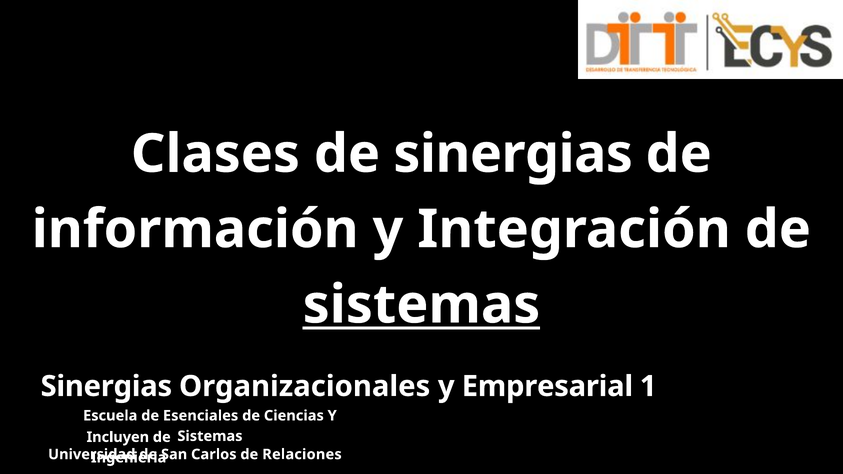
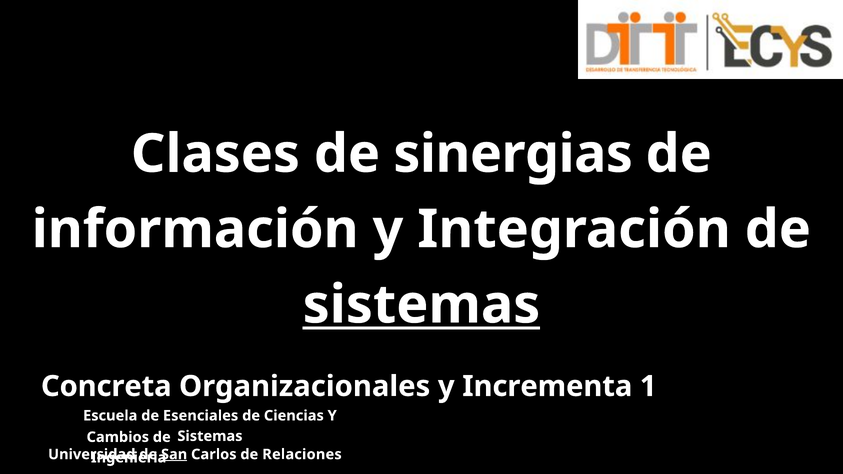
Sinergias: Sinergias -> Concreta (106, 387)
Empresarial: Empresarial -> Incrementa (547, 387)
Incluyen: Incluyen -> Cambios (118, 437)
San underline: none -> present (174, 455)
